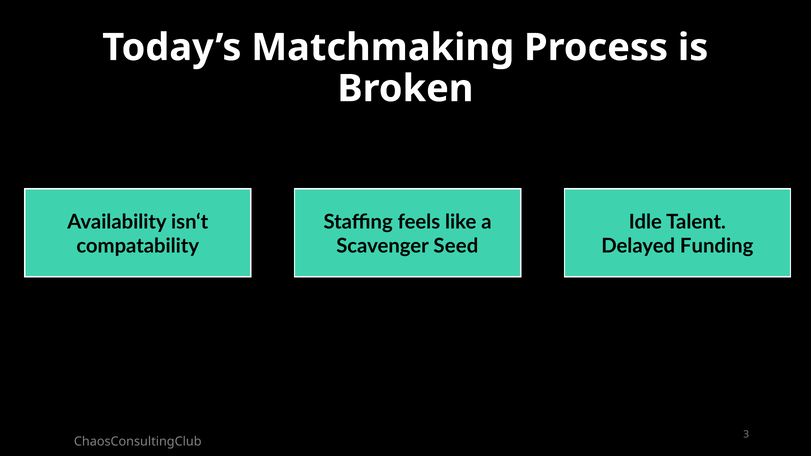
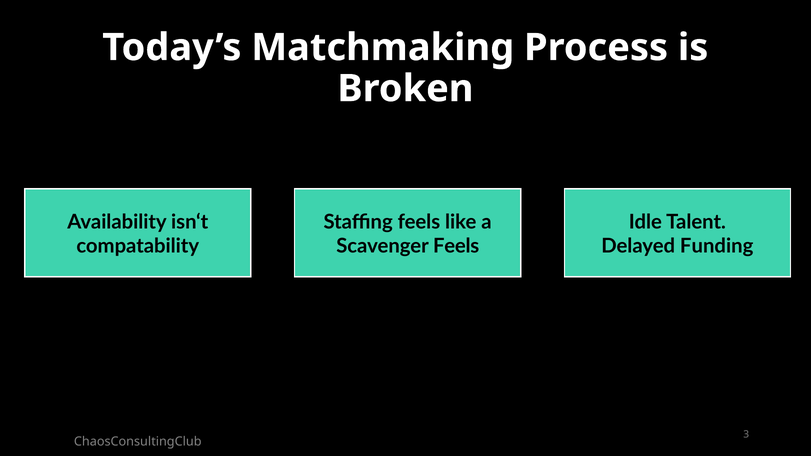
Scavenger Seed: Seed -> Feels (456, 246)
